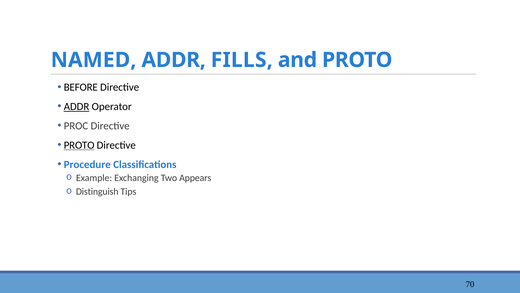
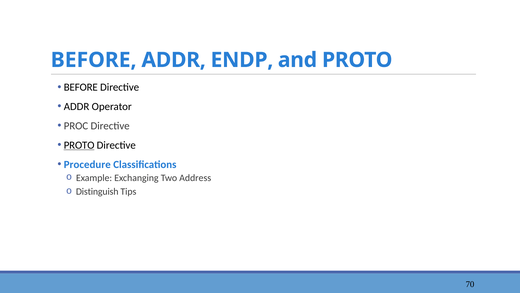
NAMED: NAMED -> BEFORE (94, 60)
FILLS: FILLS -> ENDP (242, 60)
ADDR underline: present -> none (77, 106)
Appears: Appears -> Address (195, 178)
